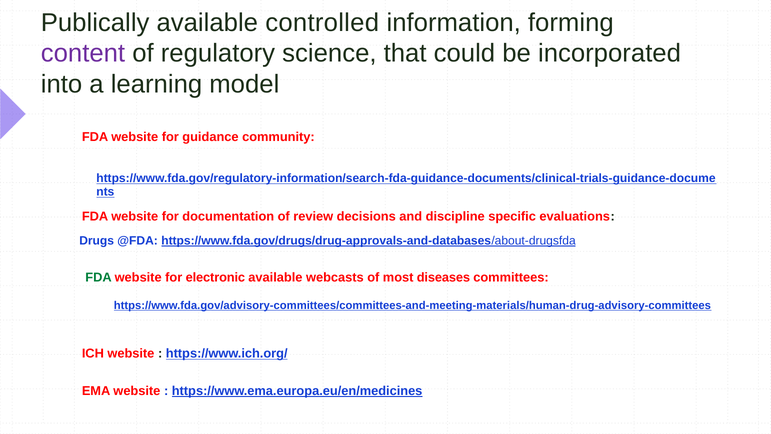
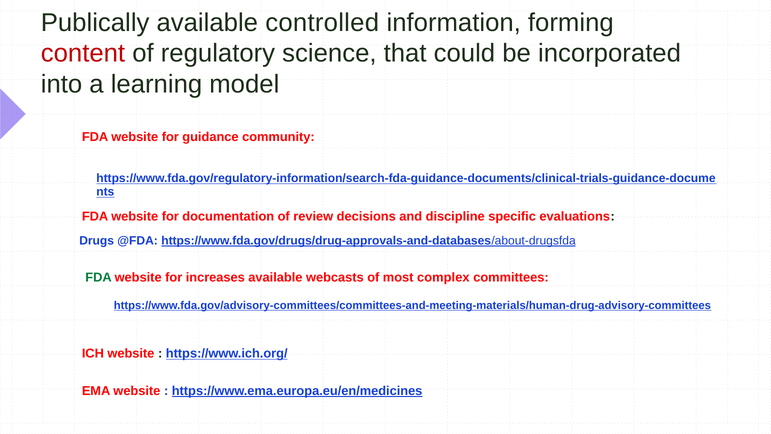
content colour: purple -> red (83, 53)
electronic: electronic -> increases (215, 277)
diseases: diseases -> complex (443, 277)
